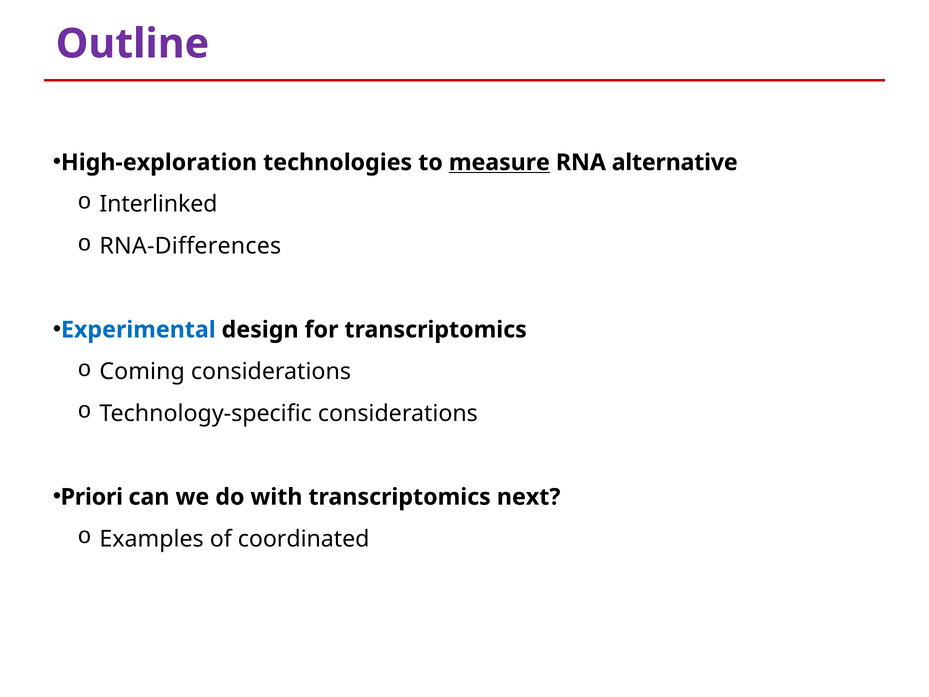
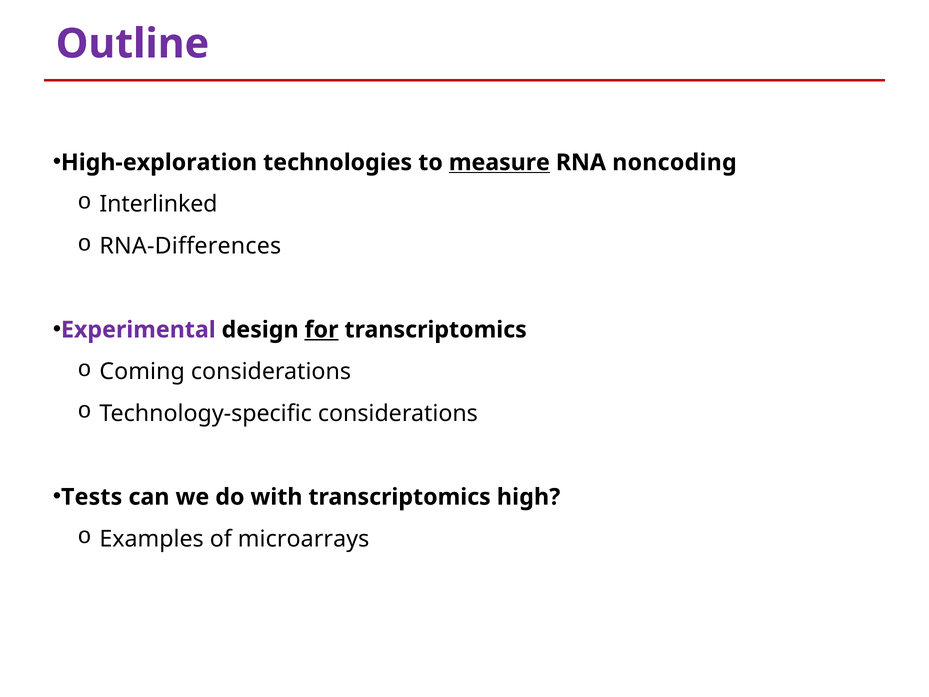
alternative: alternative -> noncoding (674, 162)
Experimental colour: blue -> purple (138, 330)
for underline: none -> present (321, 330)
Priori: Priori -> Tests (92, 497)
next: next -> high (529, 497)
coordinated: coordinated -> microarrays (304, 539)
